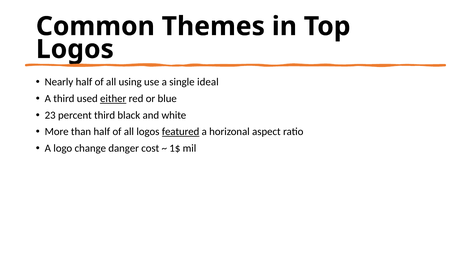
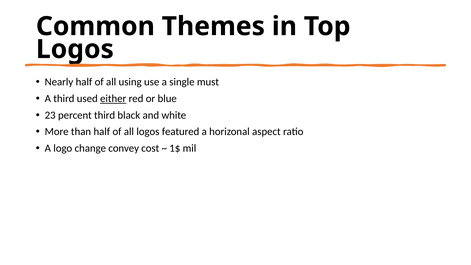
ideal: ideal -> must (208, 82)
featured underline: present -> none (181, 132)
danger: danger -> convey (124, 148)
